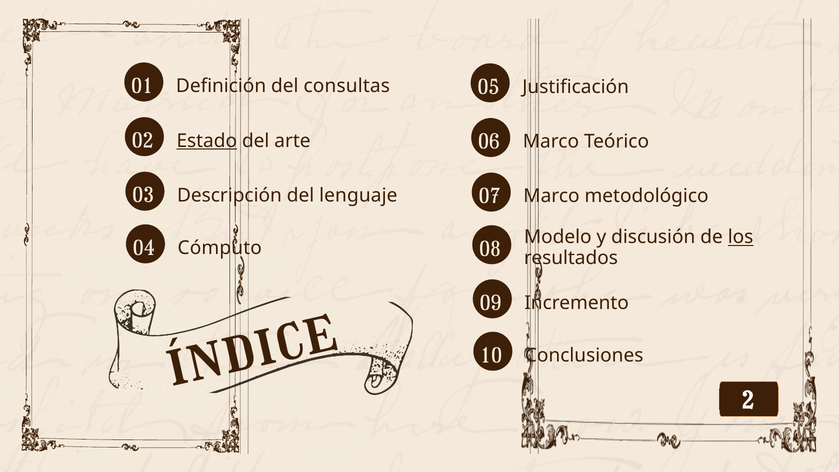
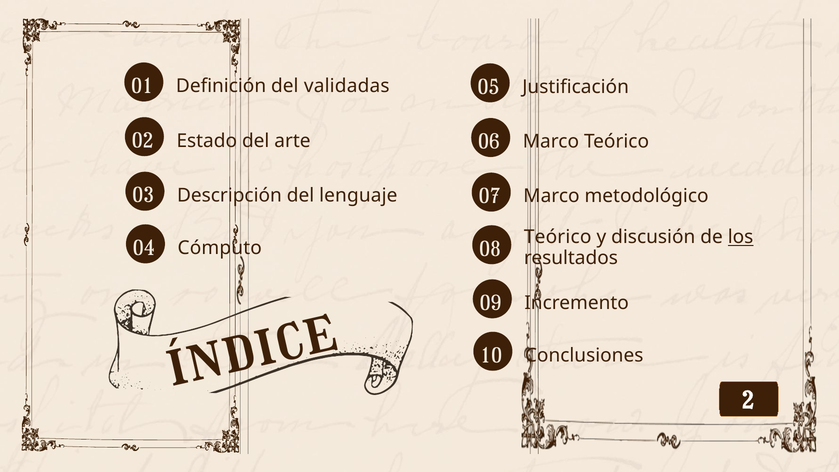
consultas: consultas -> validadas (347, 86)
Estado underline: present -> none (207, 141)
Modelo: Modelo -> Teórico (558, 237)
